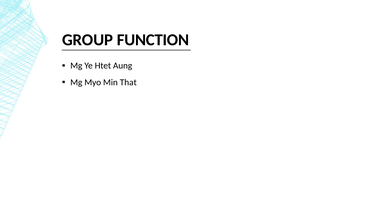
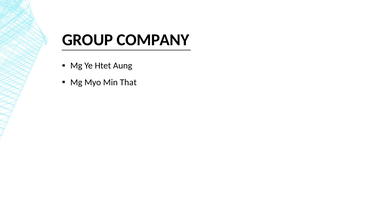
FUNCTION: FUNCTION -> COMPANY (153, 40)
